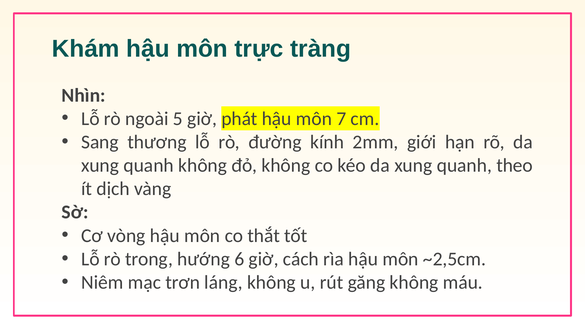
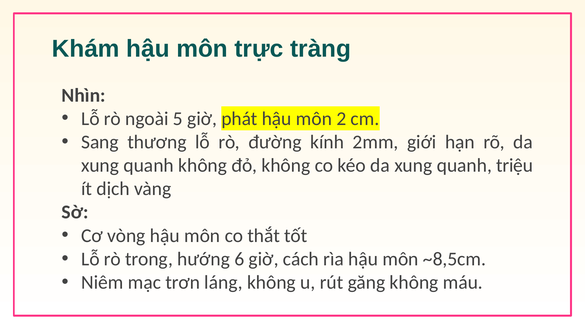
7: 7 -> 2 (341, 119)
theo: theo -> triệu (515, 165)
~2,5cm: ~2,5cm -> ~8,5cm (454, 259)
